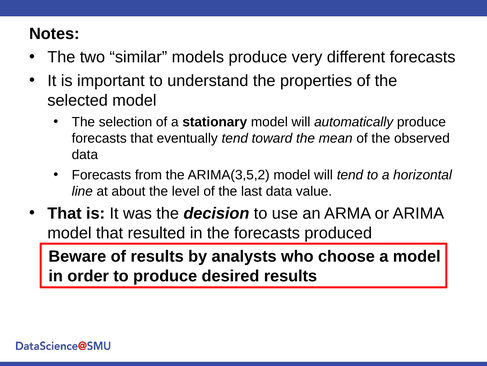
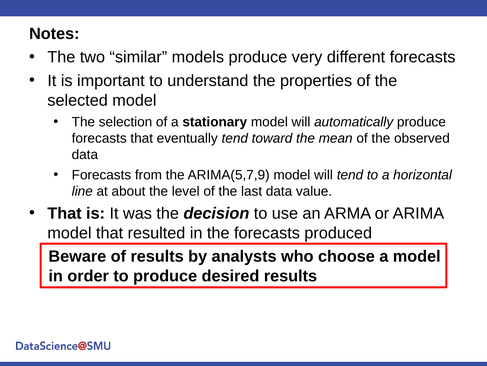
ARIMA(3,5,2: ARIMA(3,5,2 -> ARIMA(5,7,9 (229, 175)
